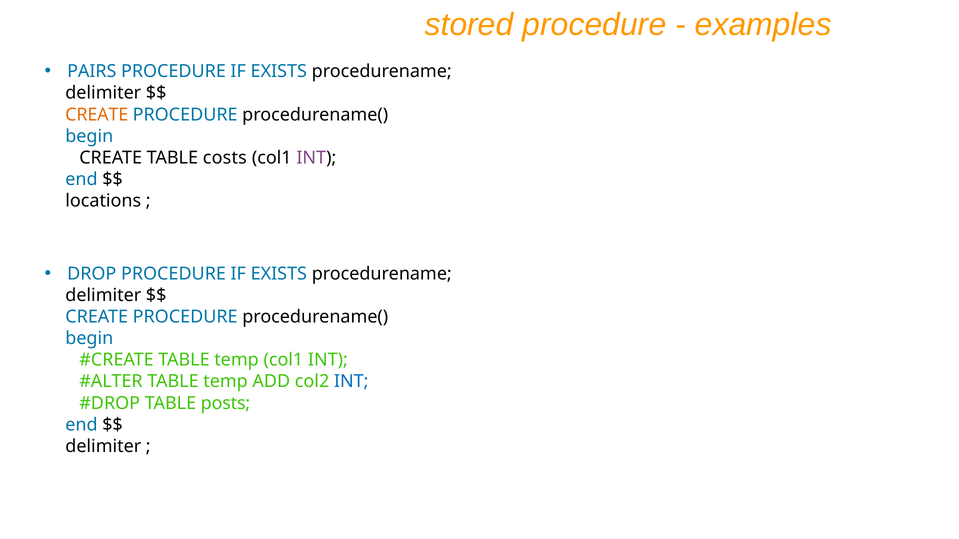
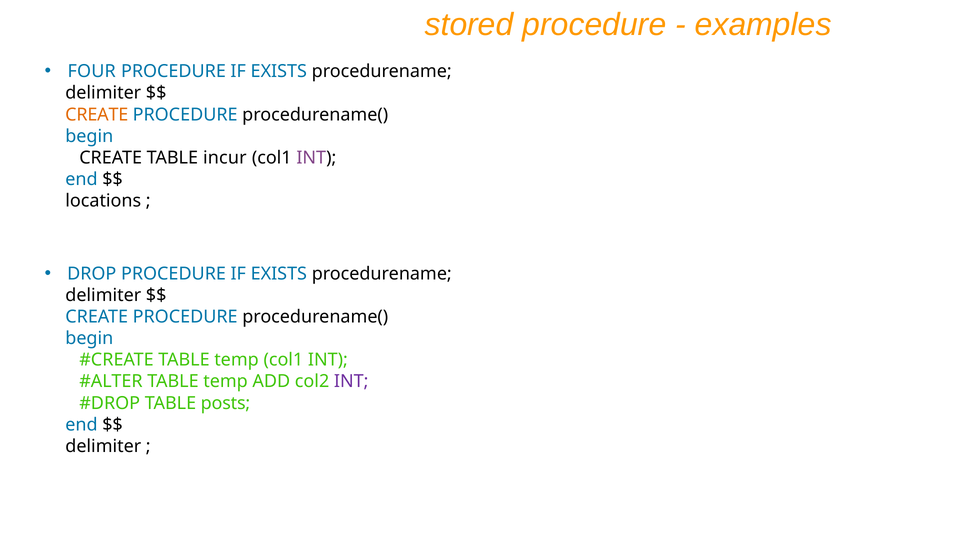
PAIRS: PAIRS -> FOUR (92, 72)
costs: costs -> incur (225, 158)
INT colour: blue -> purple (351, 382)
